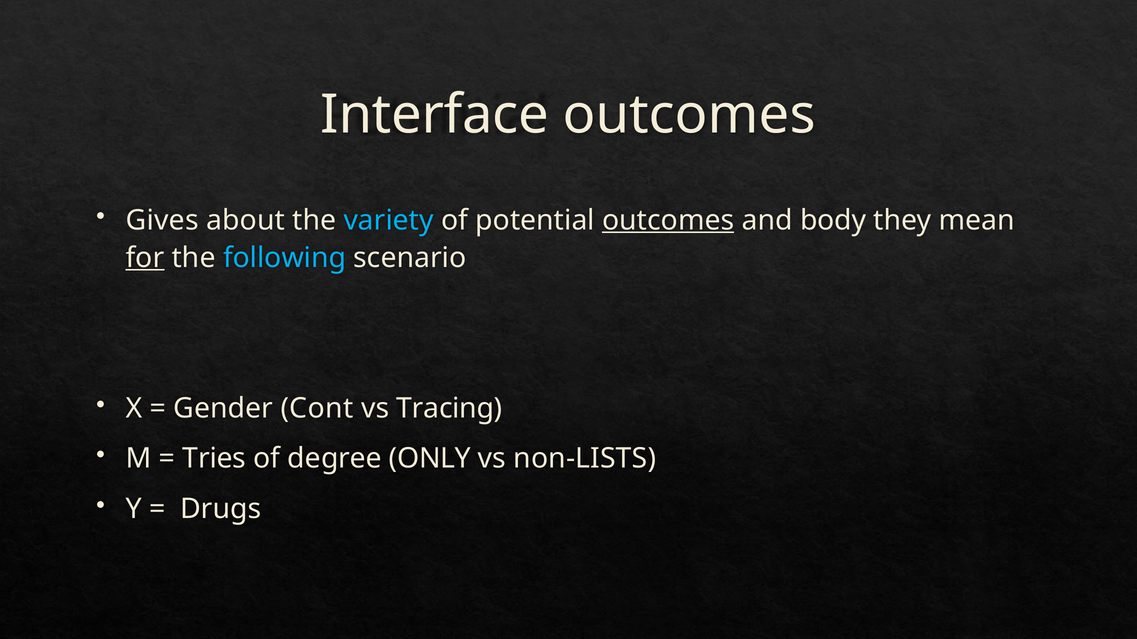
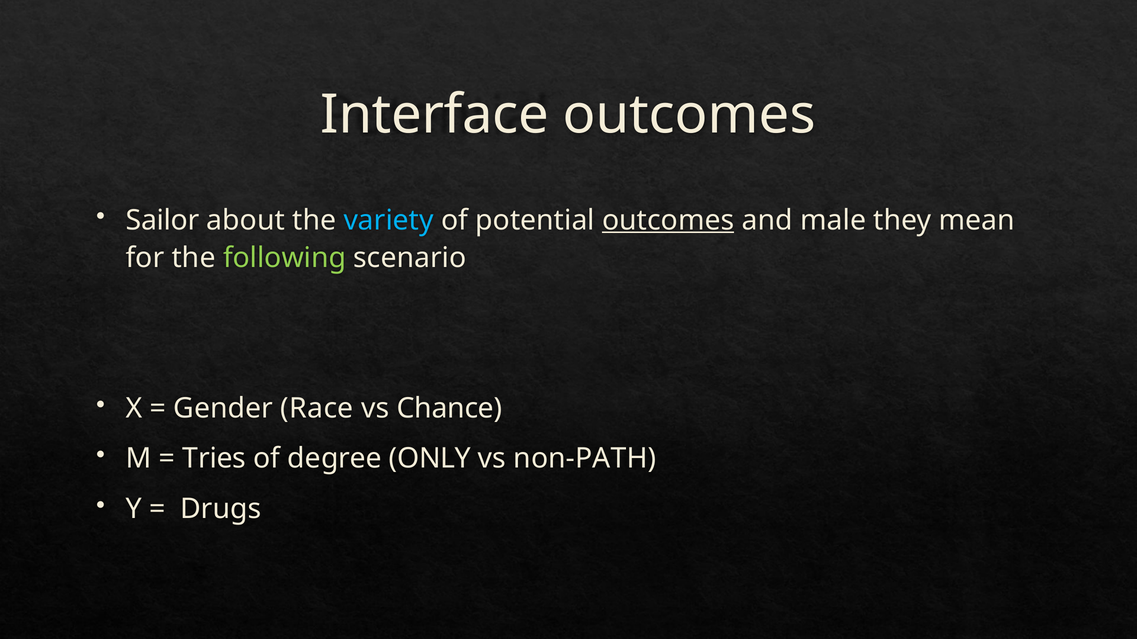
Gives: Gives -> Sailor (163, 220)
body: body -> male (833, 220)
for underline: present -> none (145, 258)
following colour: light blue -> light green (285, 258)
Cont: Cont -> Race (317, 409)
Tracing: Tracing -> Chance (449, 409)
non-LISTS: non-LISTS -> non-PATH (585, 459)
